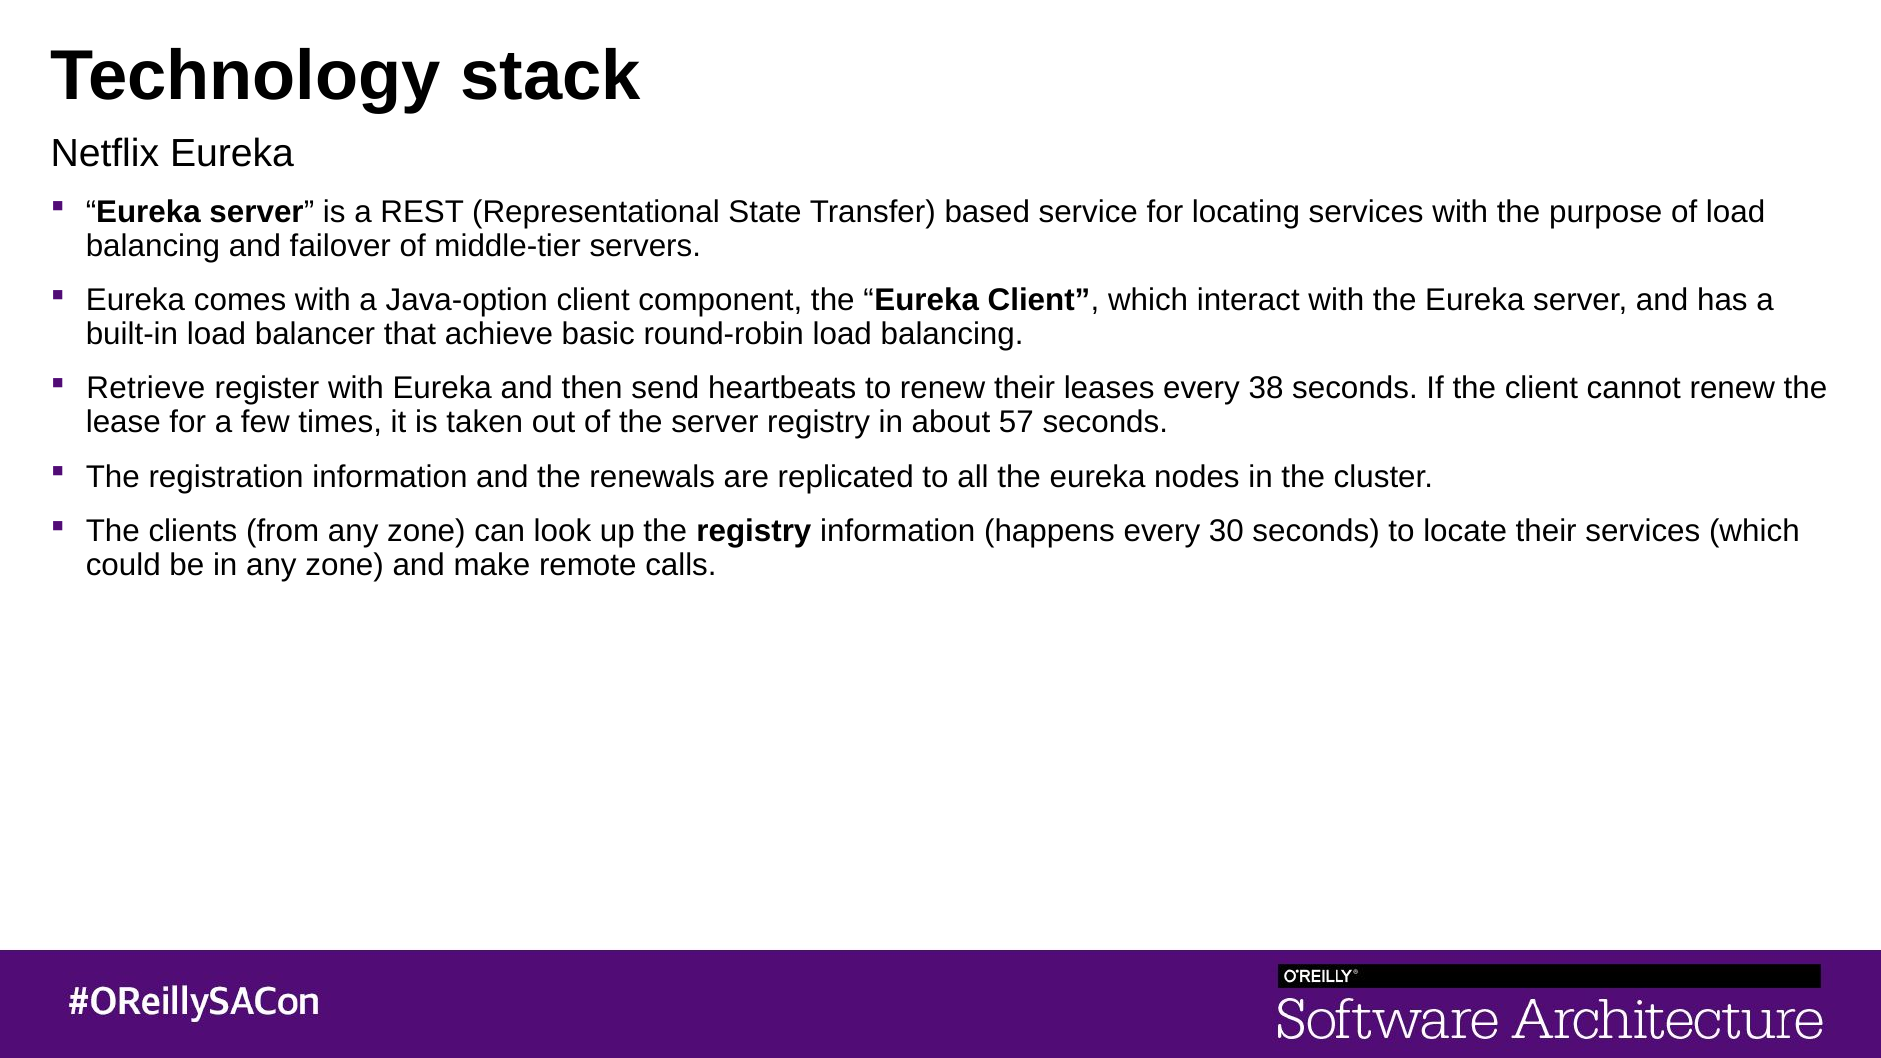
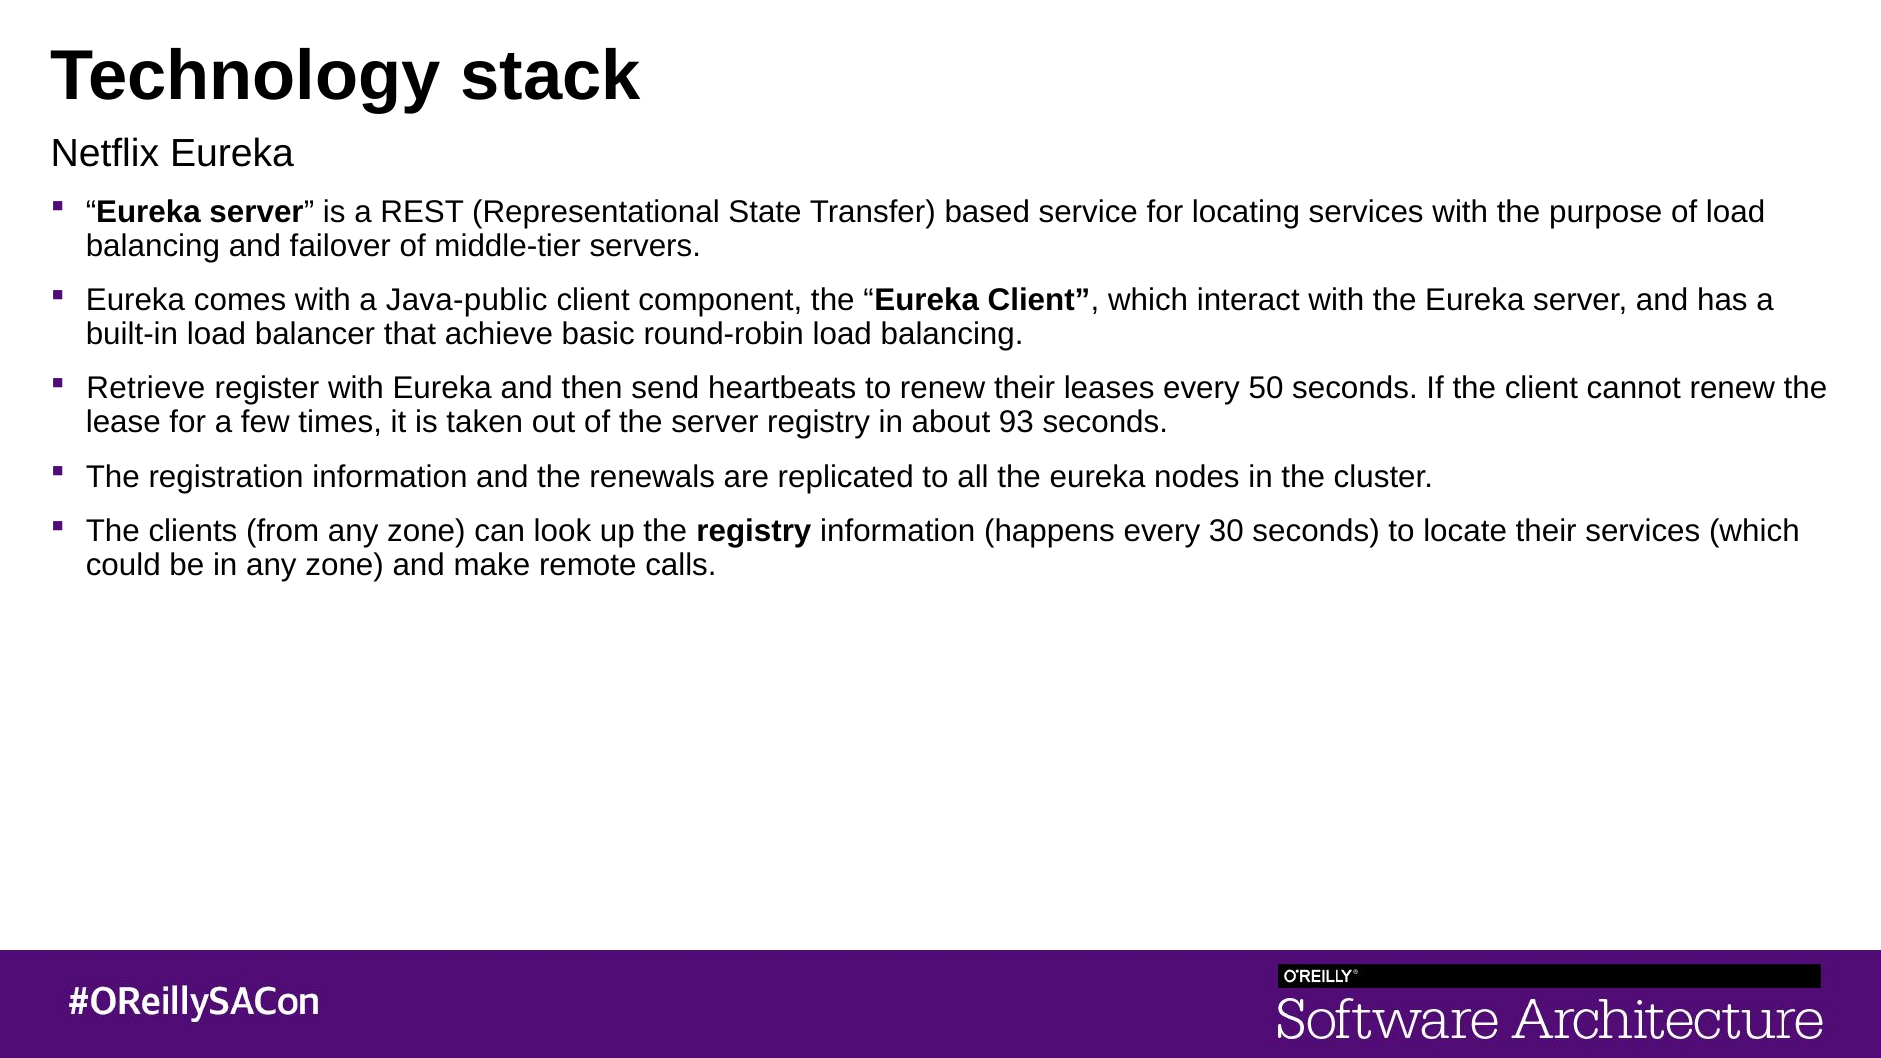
Java-option: Java-option -> Java-public (467, 300)
38: 38 -> 50 (1266, 389)
57: 57 -> 93 (1016, 422)
